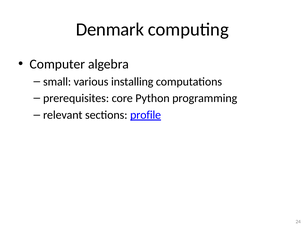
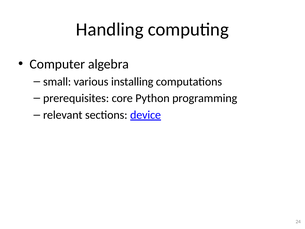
Denmark: Denmark -> Handling (110, 30)
profile: profile -> device (146, 115)
